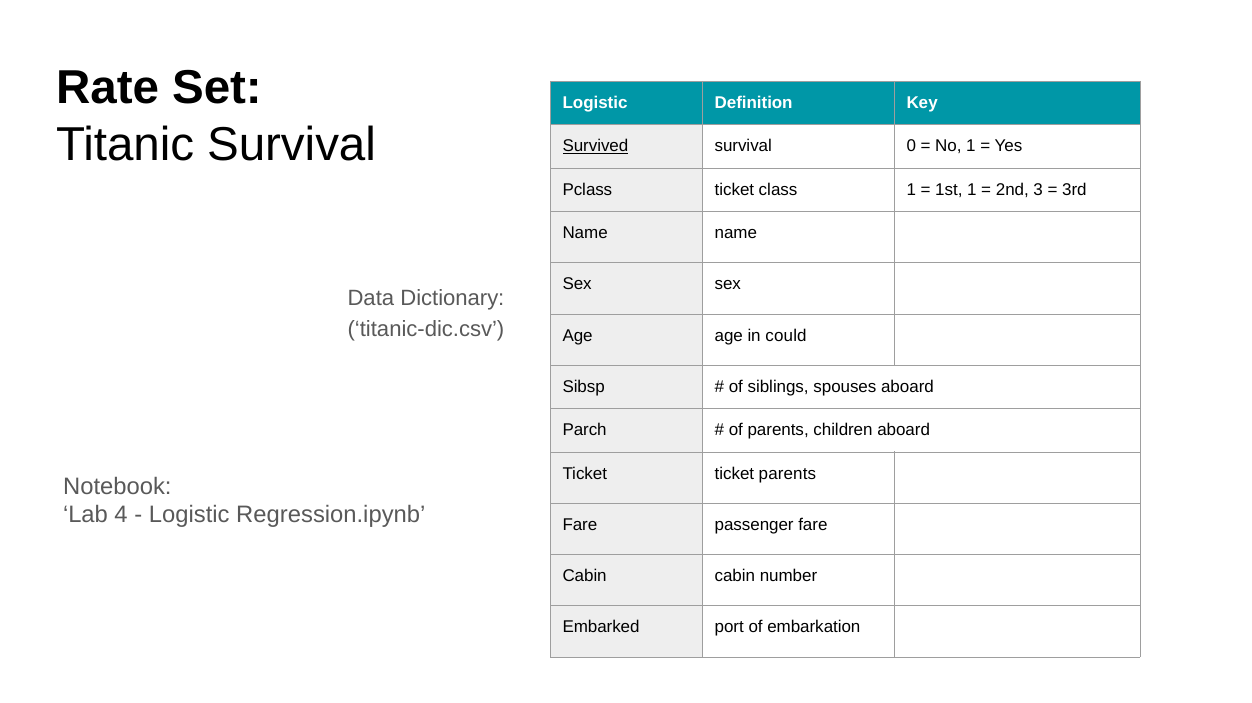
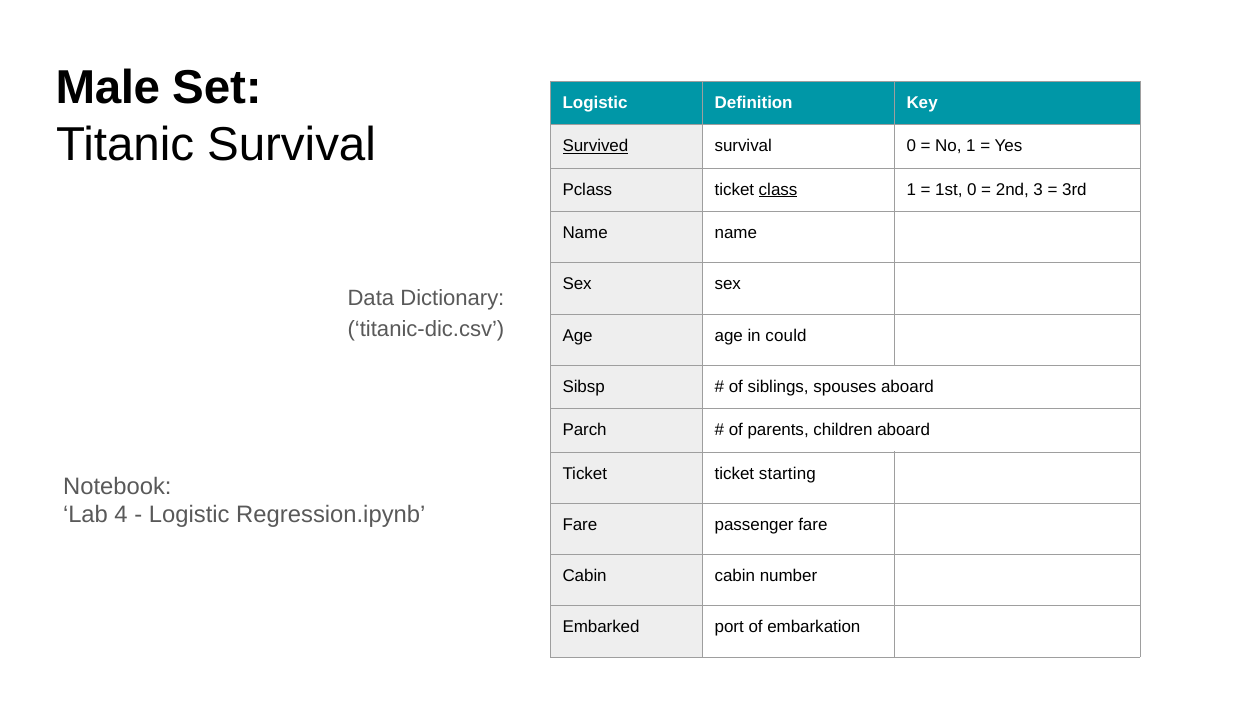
Rate: Rate -> Male (108, 88)
class underline: none -> present (778, 190)
1st 1: 1 -> 0 (972, 190)
ticket parents: parents -> starting (787, 474)
